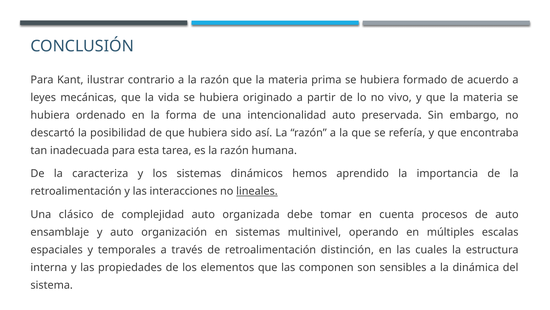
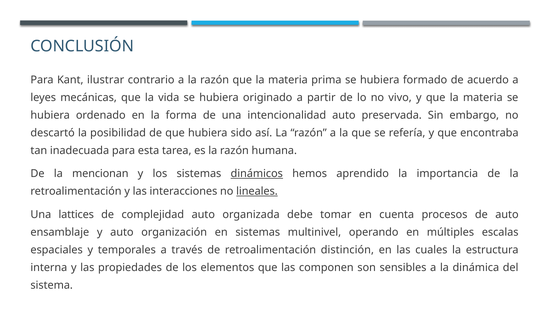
caracteriza: caracteriza -> mencionan (100, 173)
dinámicos underline: none -> present (257, 173)
clásico: clásico -> lattices (76, 214)
